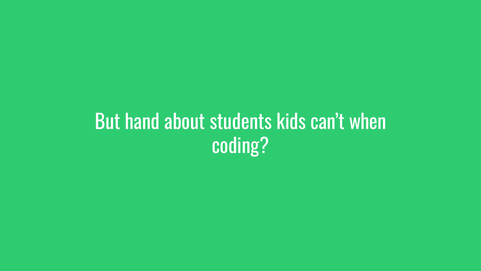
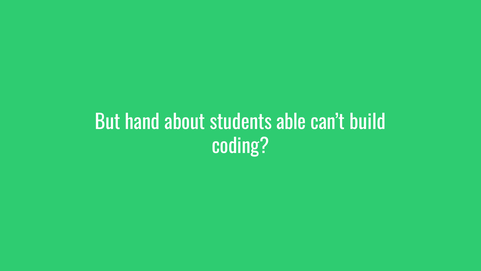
kids: kids -> able (291, 122)
when: when -> build (368, 122)
